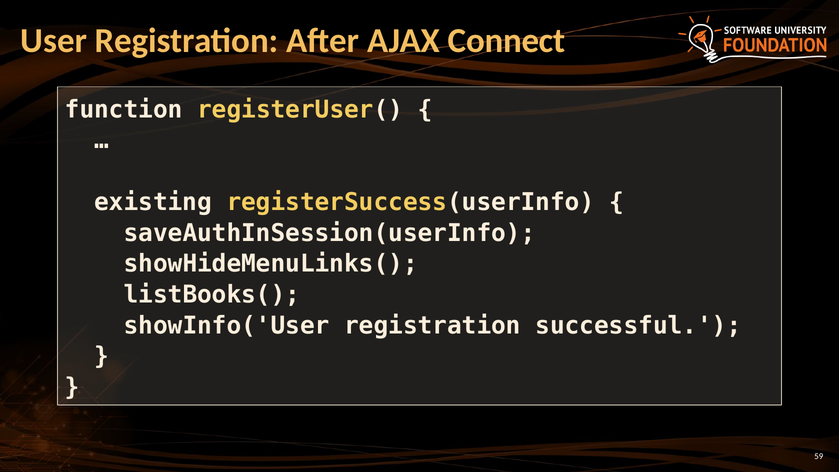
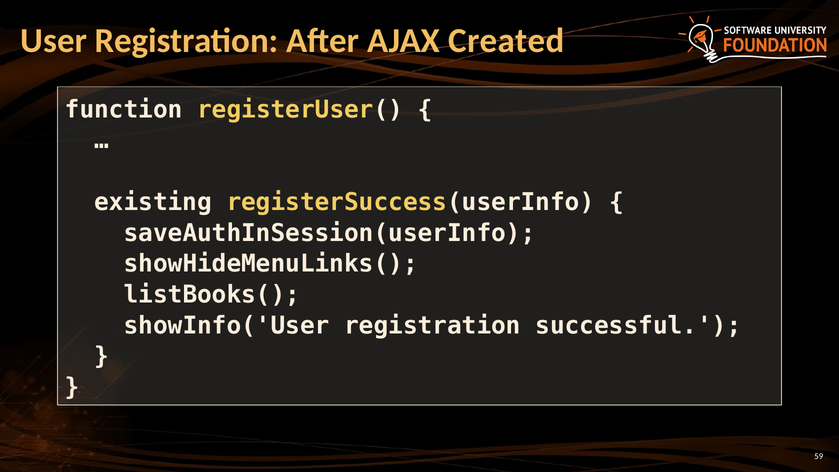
Connect: Connect -> Created (506, 41)
